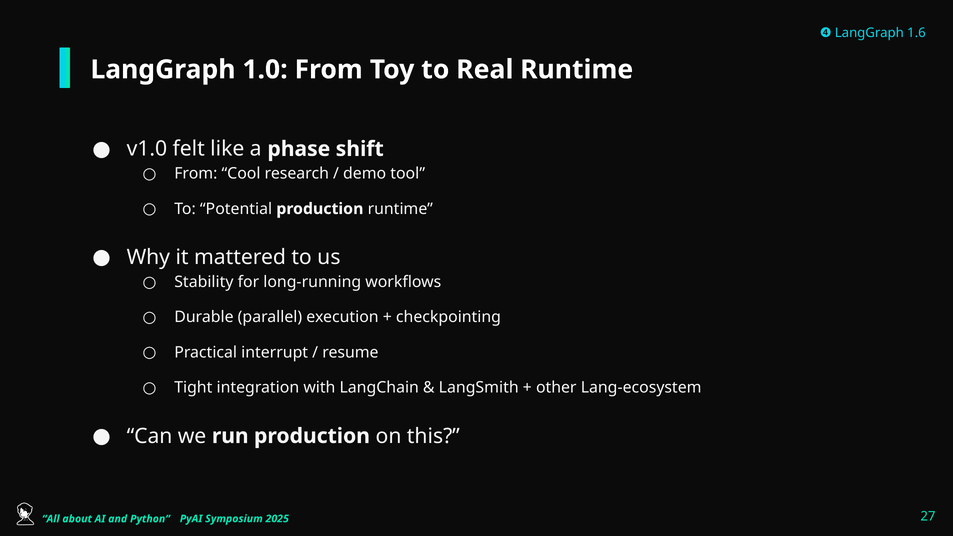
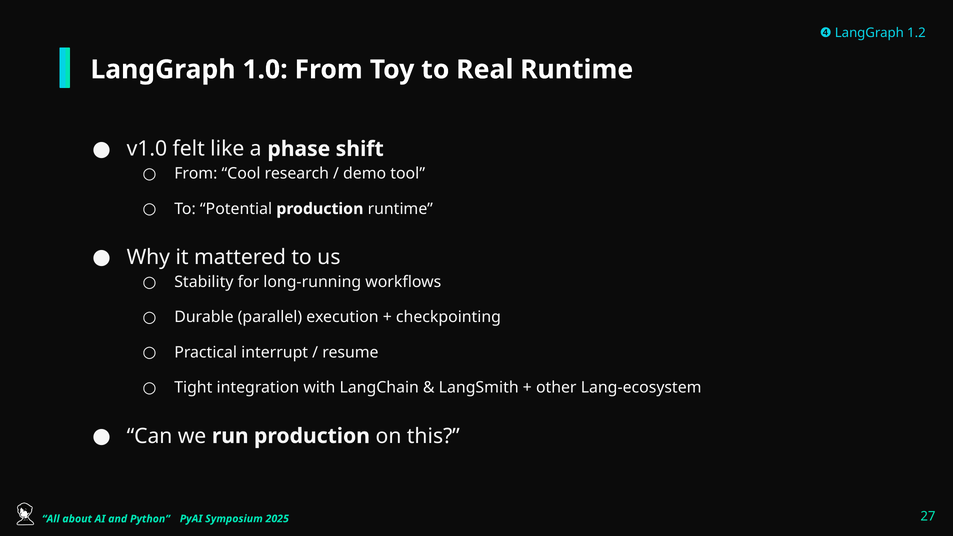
1.6: 1.6 -> 1.2 (916, 33)
